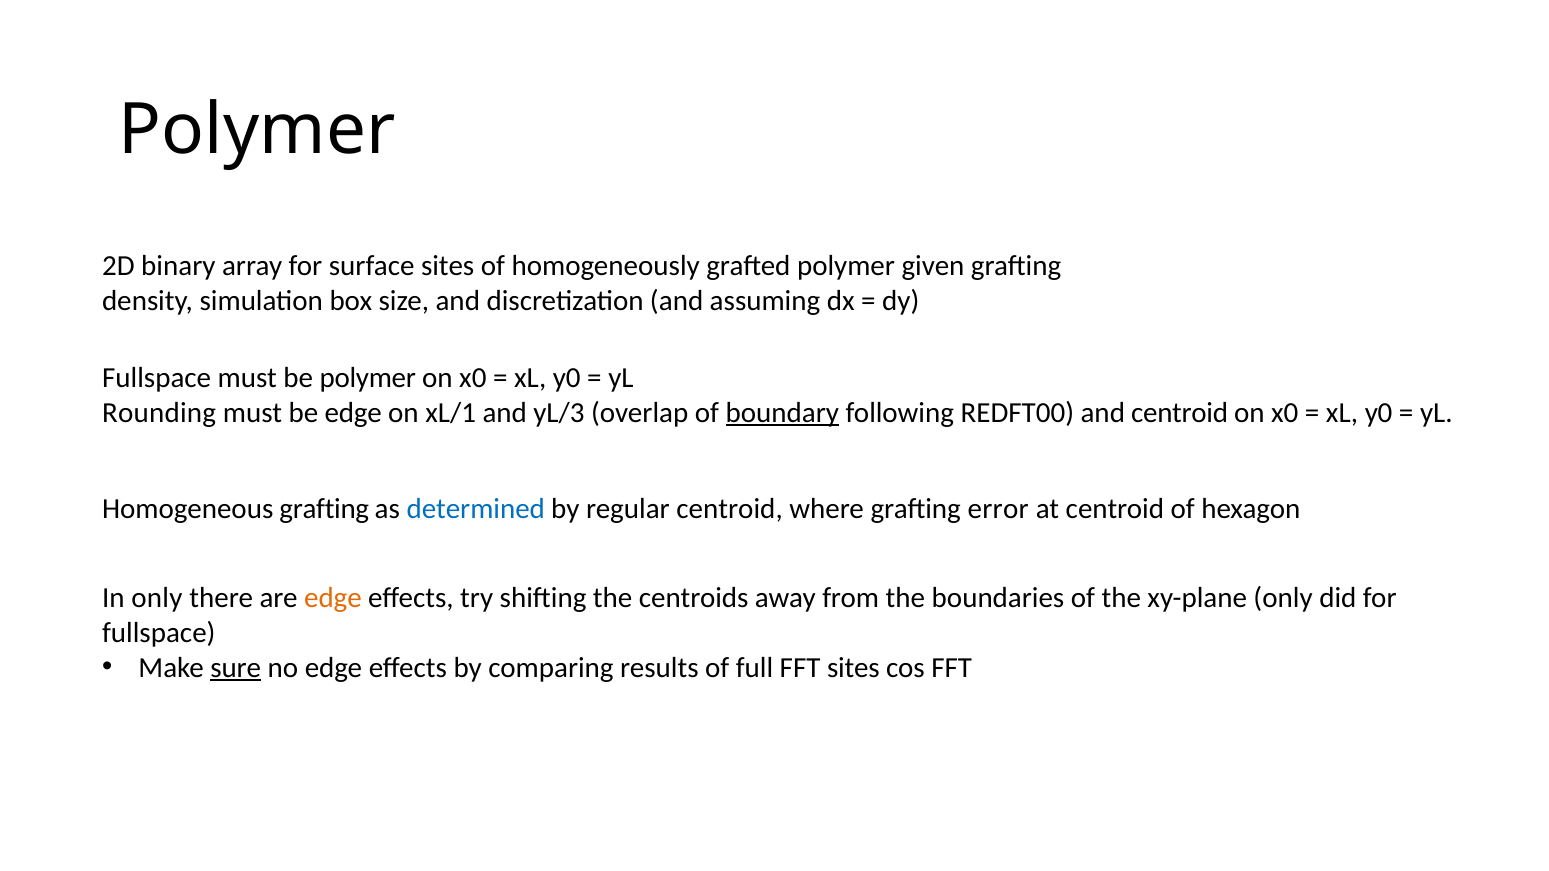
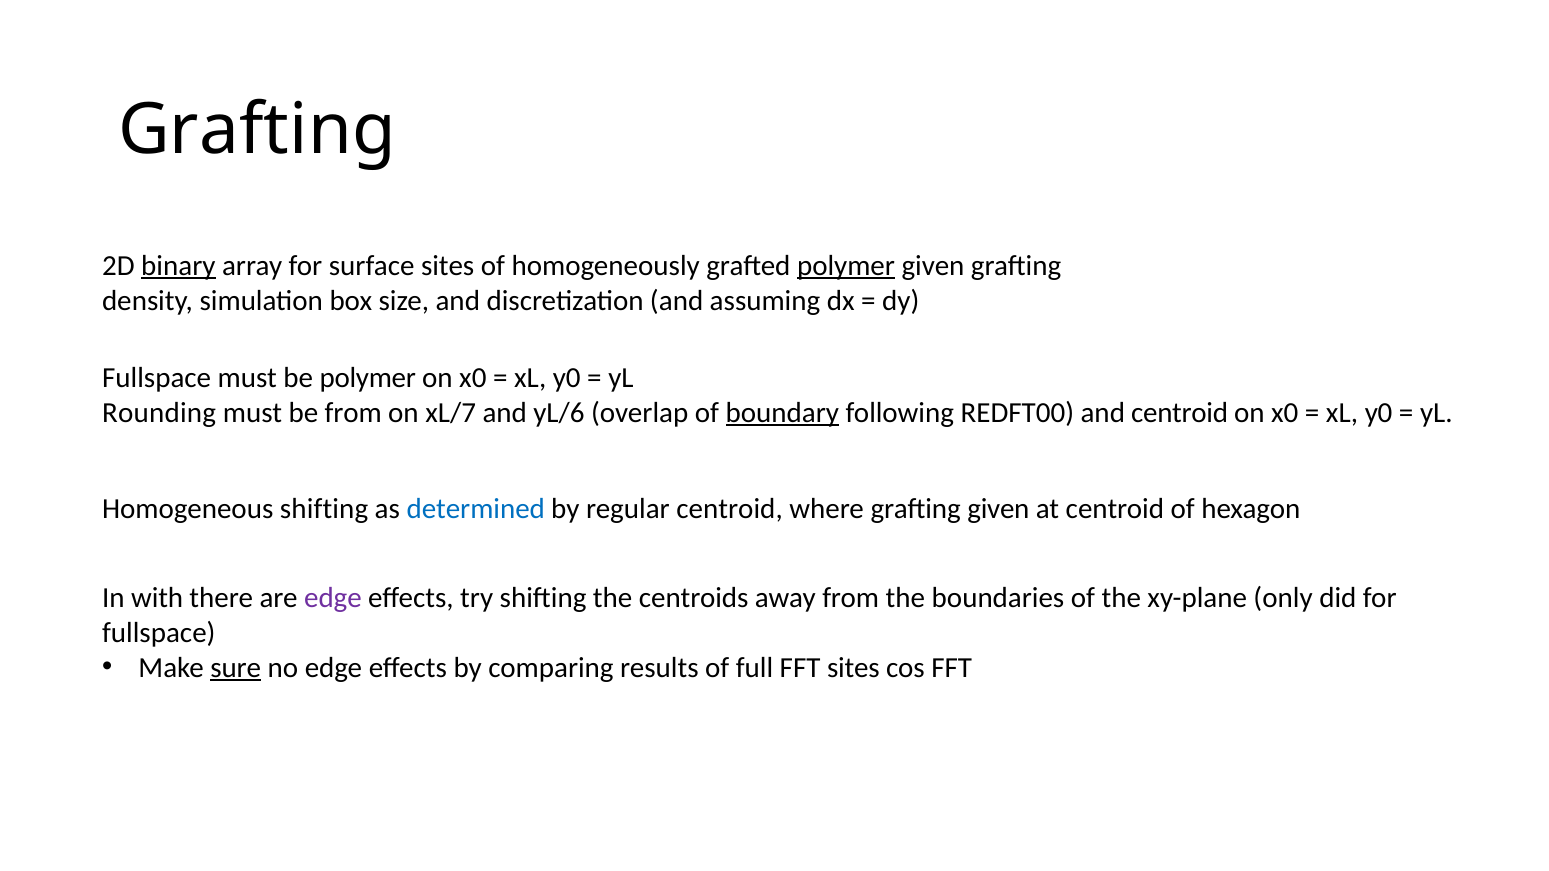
Polymer: Polymer -> Grafting (257, 130)
binary underline: none -> present (178, 266)
polymer underline: none -> present (846, 266)
be edge: edge -> from (353, 413)
xL/1: xL/1 -> xL/7 (451, 413)
yL/3: yL/3 -> yL/6 (559, 413)
Homogeneous grafting: grafting -> shifting (324, 509)
grafting error: error -> given (998, 509)
In only: only -> with (157, 598)
edge colour: orange -> purple (333, 598)
